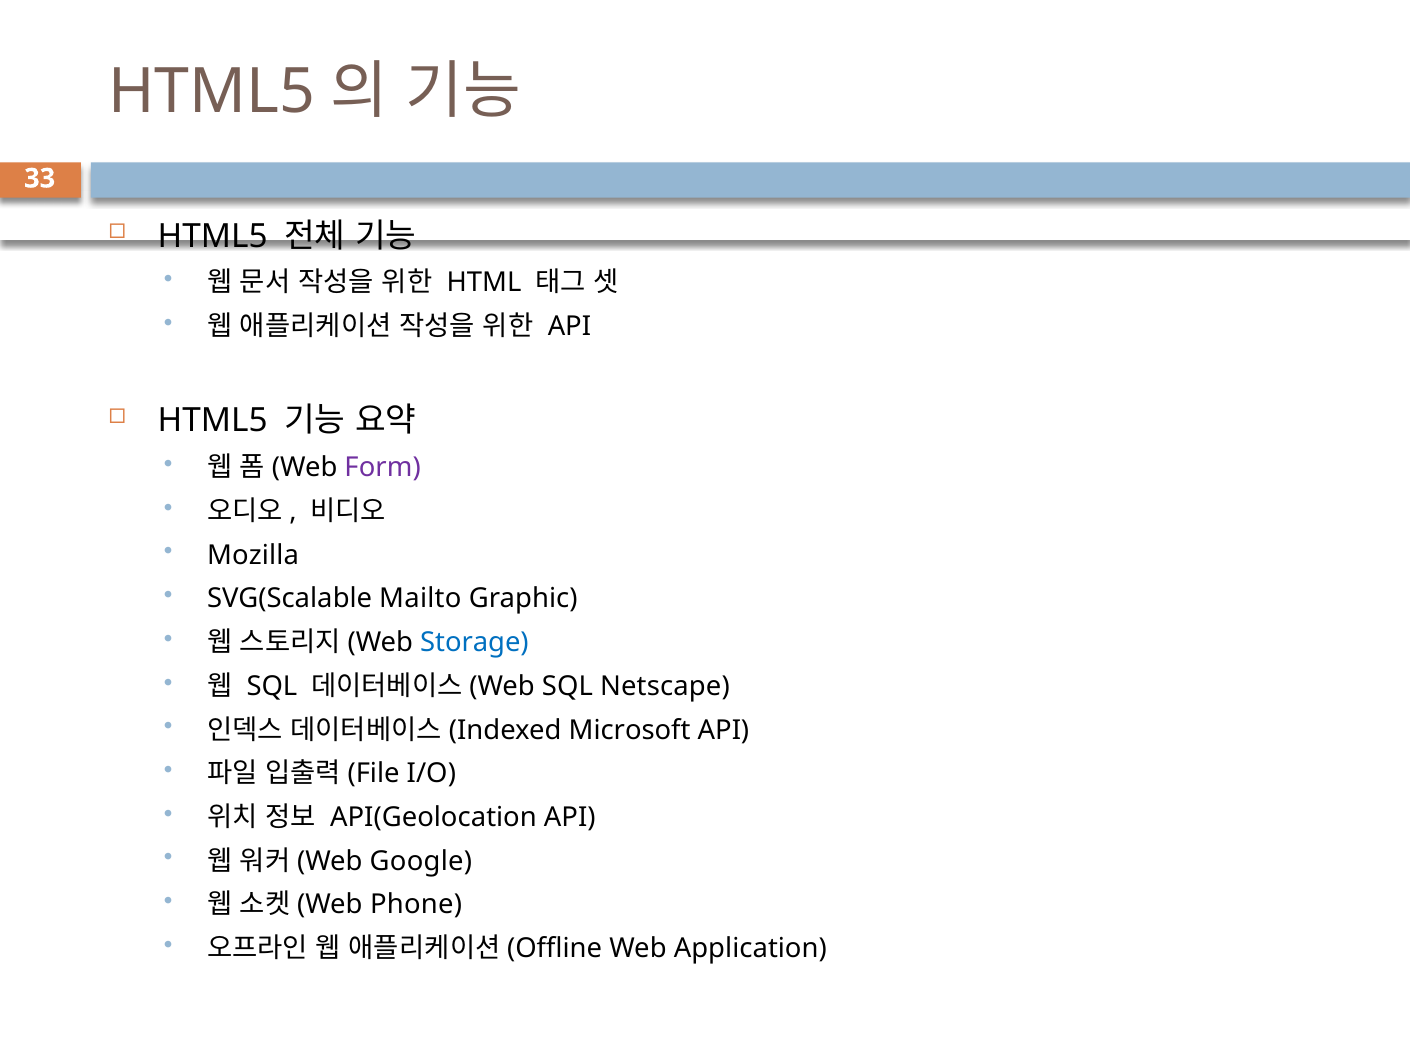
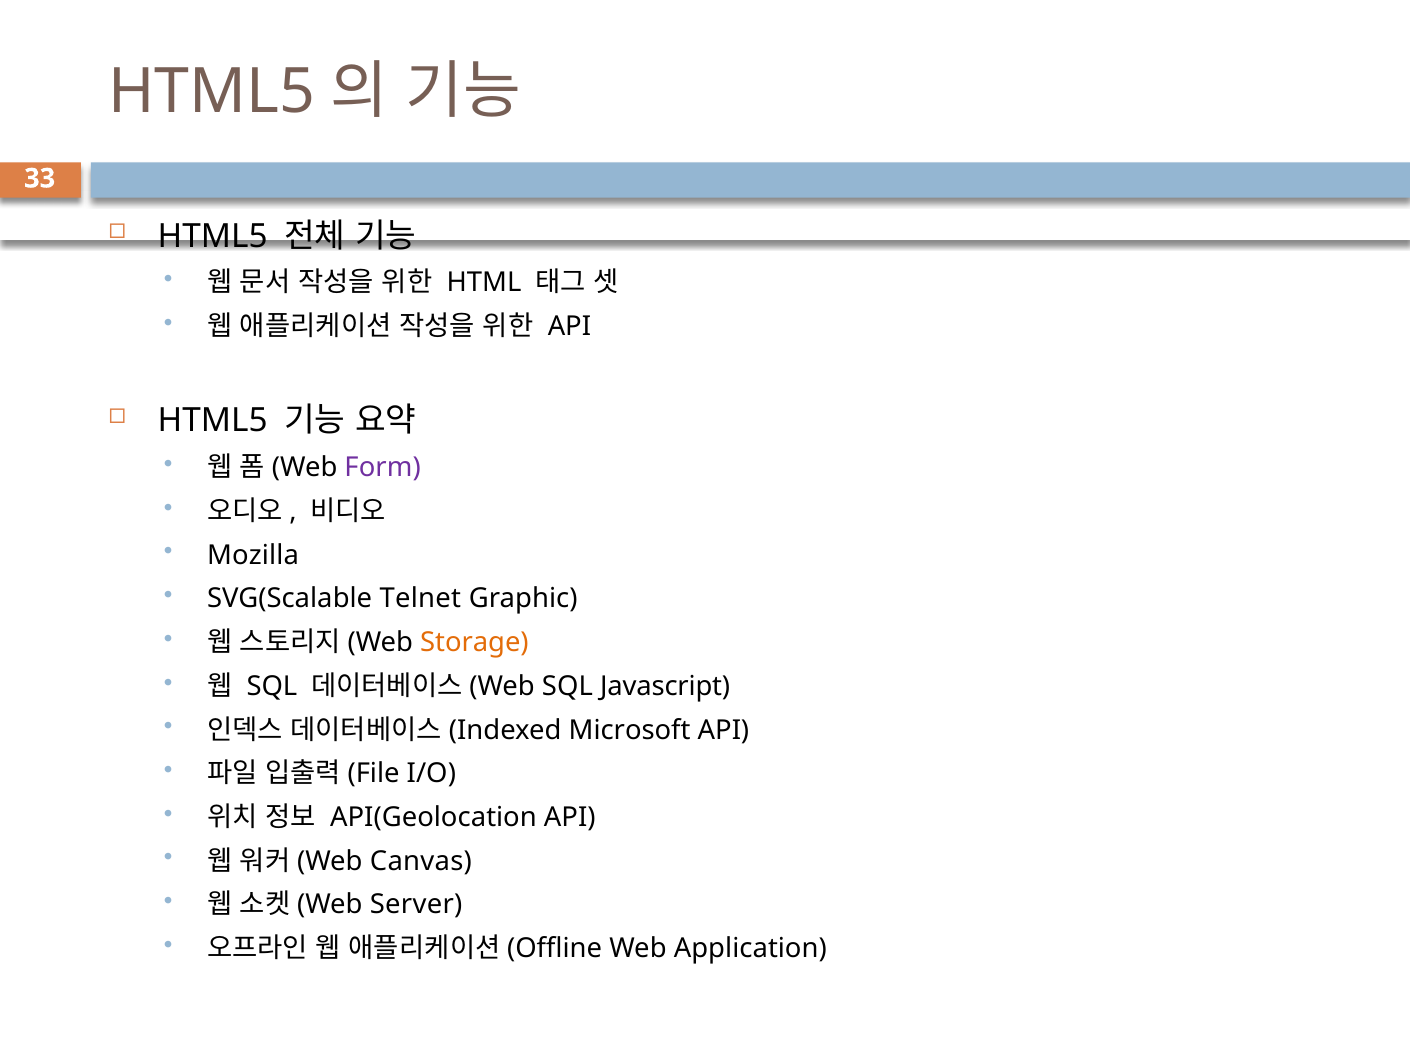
Mailto: Mailto -> Telnet (420, 599)
Storage colour: blue -> orange (474, 642)
Netscape: Netscape -> Javascript (665, 686)
Google: Google -> Canvas (421, 861)
Phone: Phone -> Server (416, 904)
